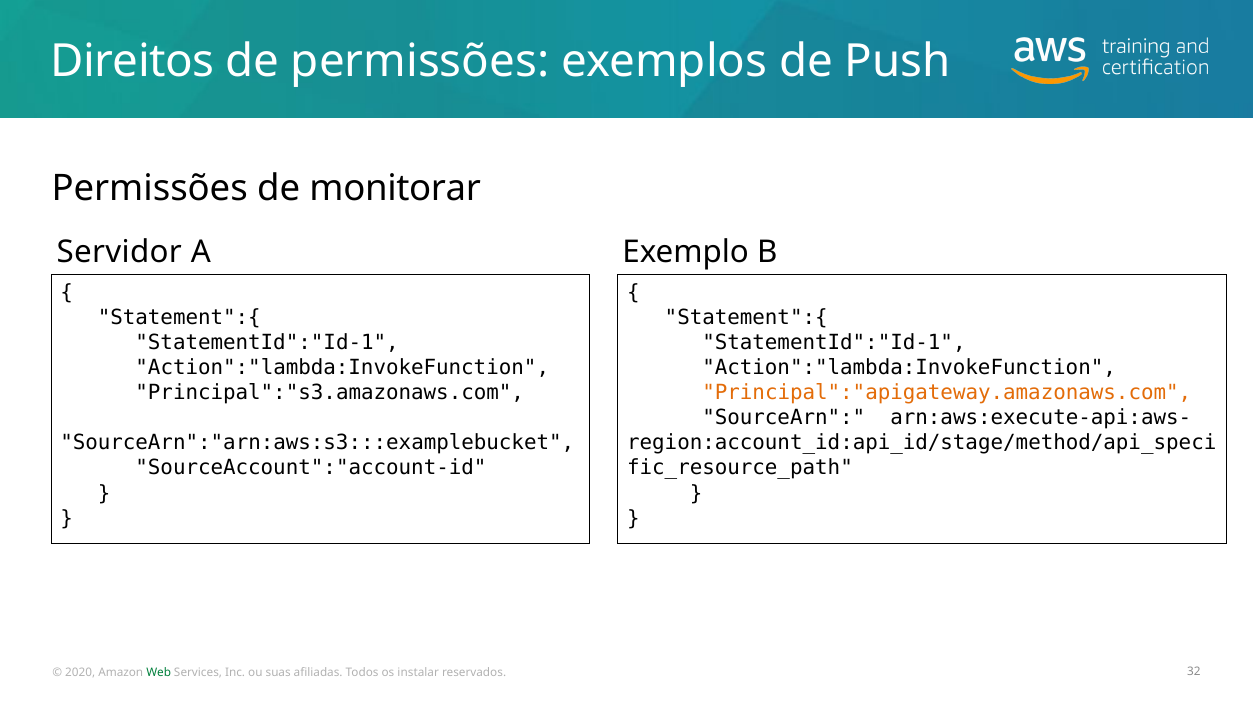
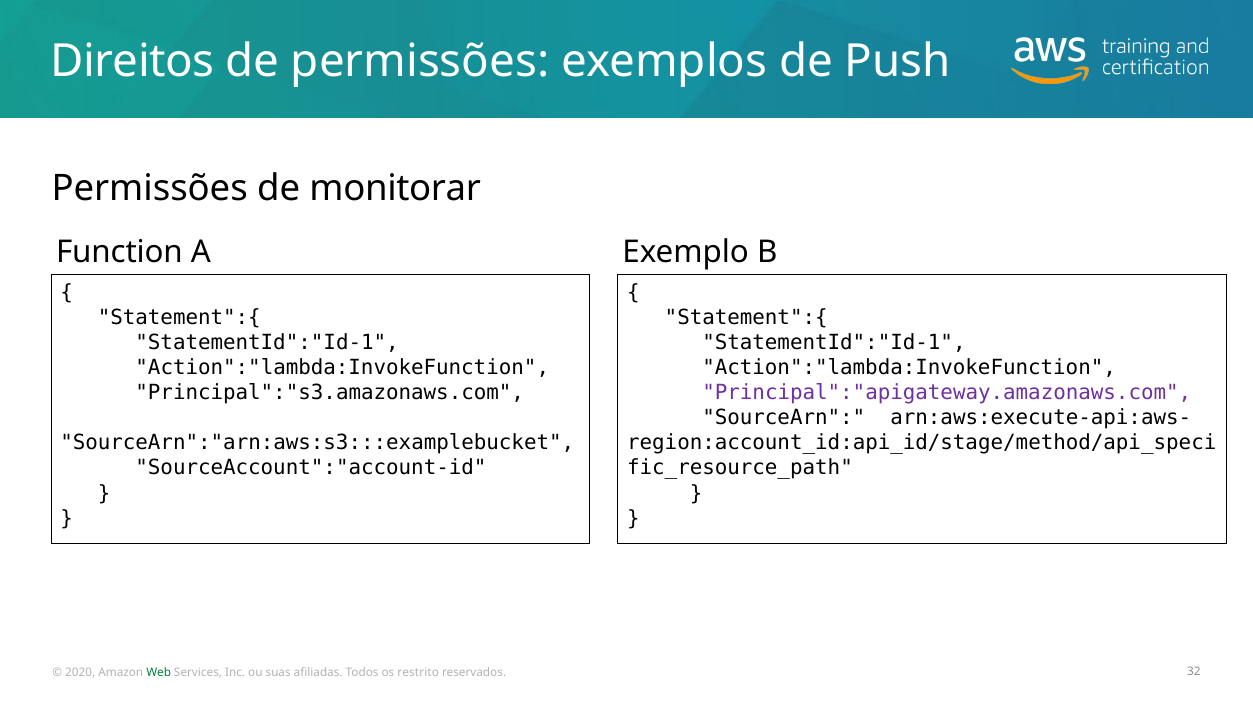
Servidor: Servidor -> Function (119, 252)
Principal":"apigateway.amazonaws.com colour: orange -> purple (947, 393)
instalar: instalar -> restrito (418, 673)
